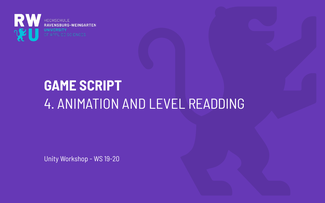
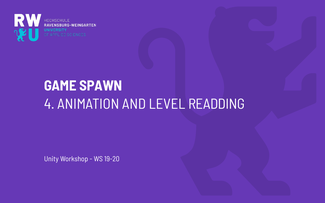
SCRIPT: SCRIPT -> SPAWN (101, 86)
